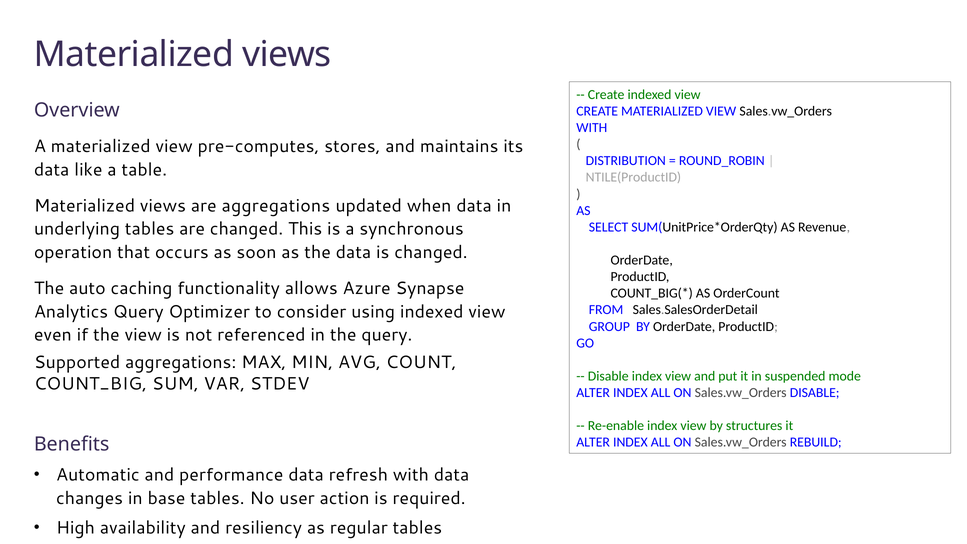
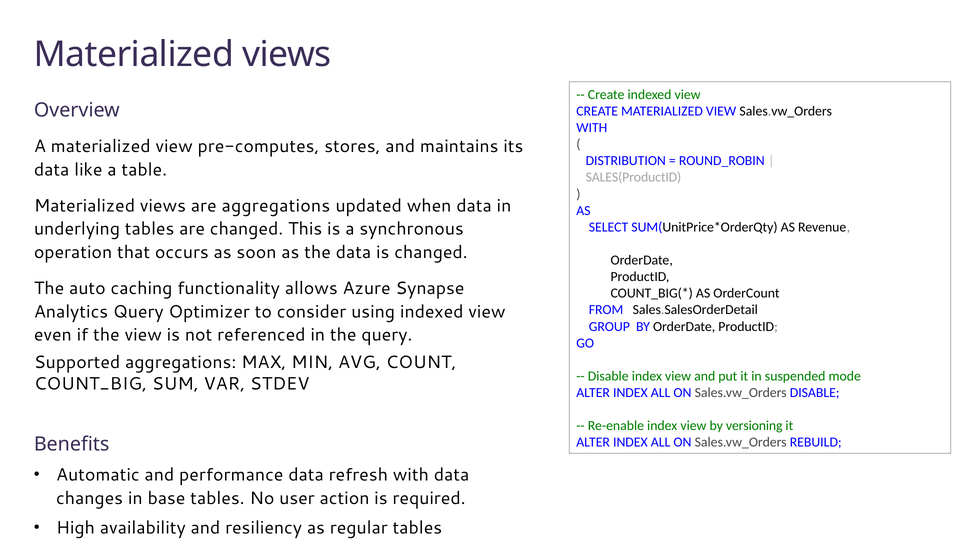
NTILE(ProductID: NTILE(ProductID -> SALES(ProductID (633, 177)
structures: structures -> versioning (754, 426)
